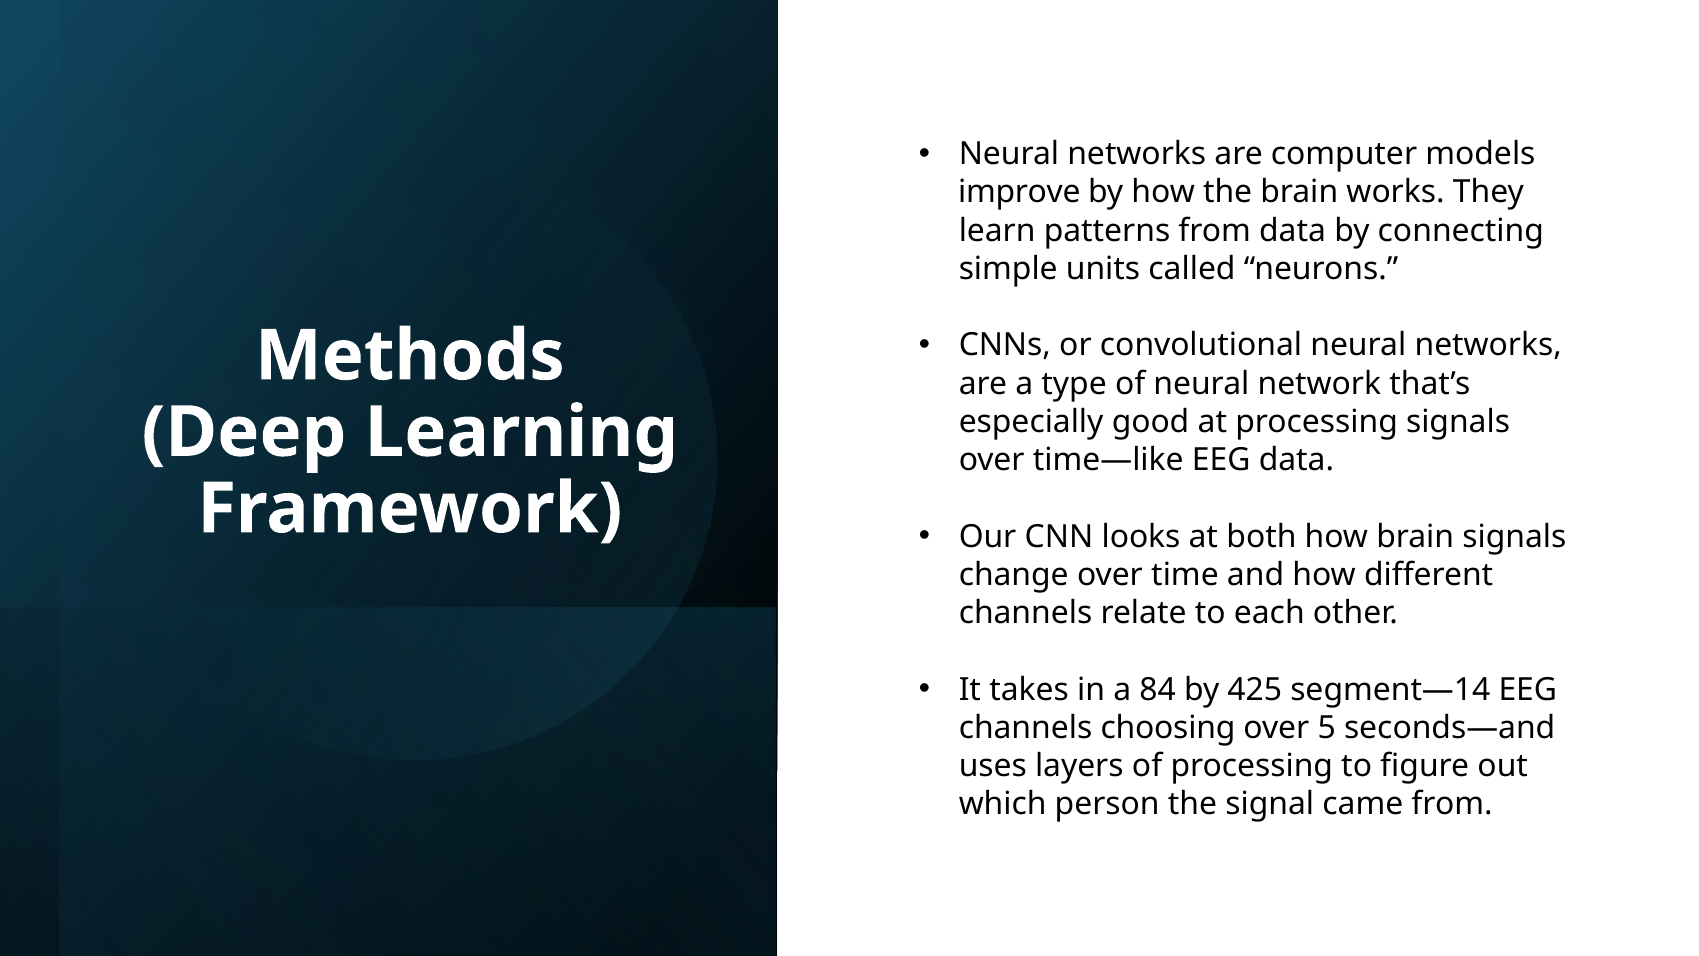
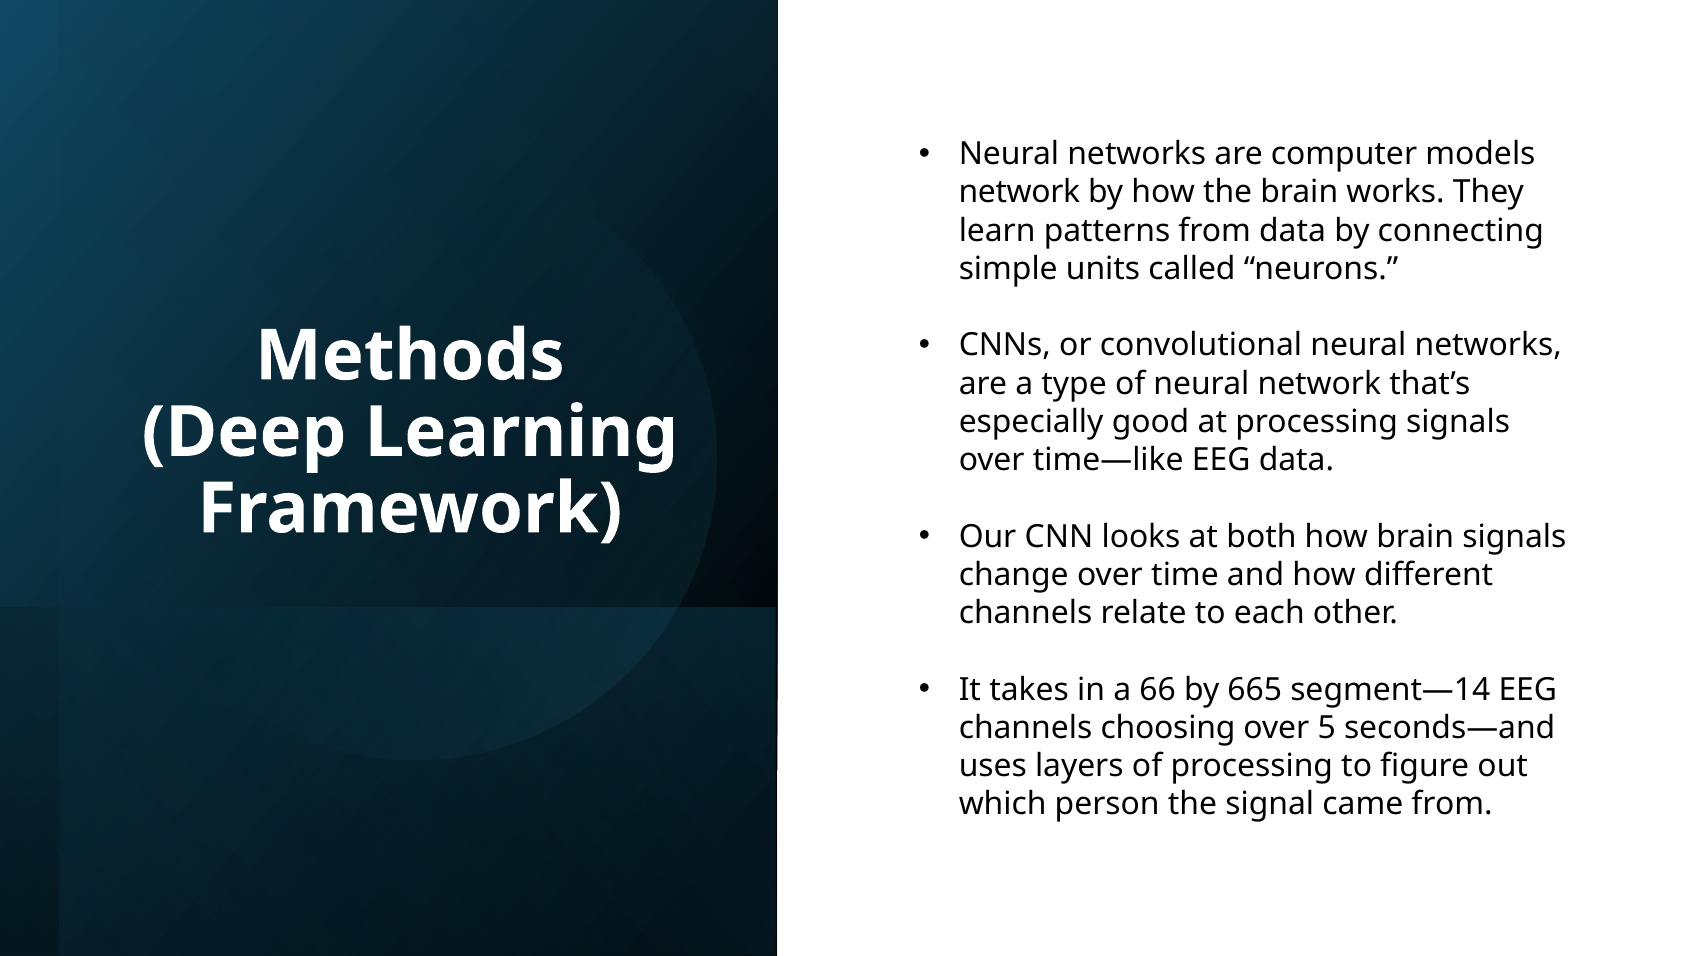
improve: improve -> network (1019, 192)
84: 84 -> 66 (1158, 689)
425: 425 -> 665 (1255, 689)
